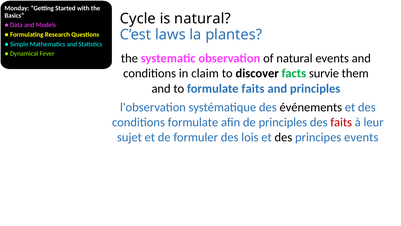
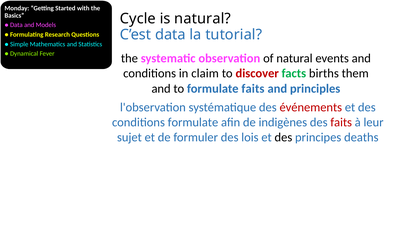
C’est laws: laws -> data (170, 34)
plantes: plantes -> tutorial (234, 34)
discover colour: black -> red (257, 73)
survie: survie -> births (324, 73)
événements colour: black -> red (311, 107)
de principles: principles -> indigènes (283, 122)
principes events: events -> deaths (361, 137)
